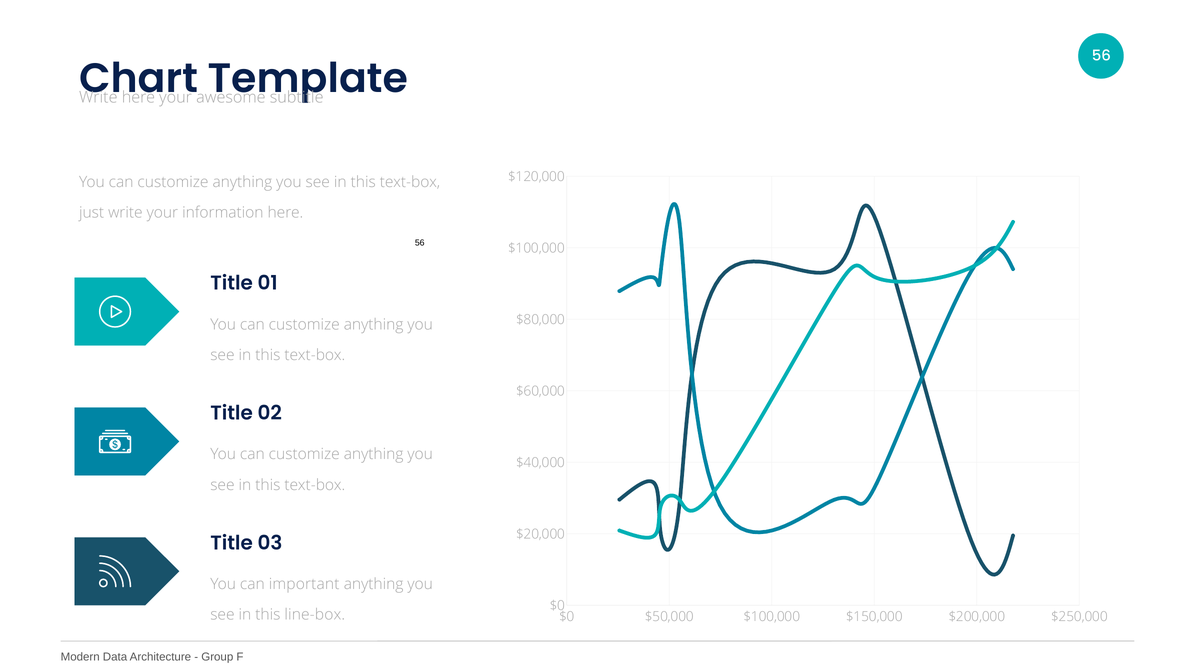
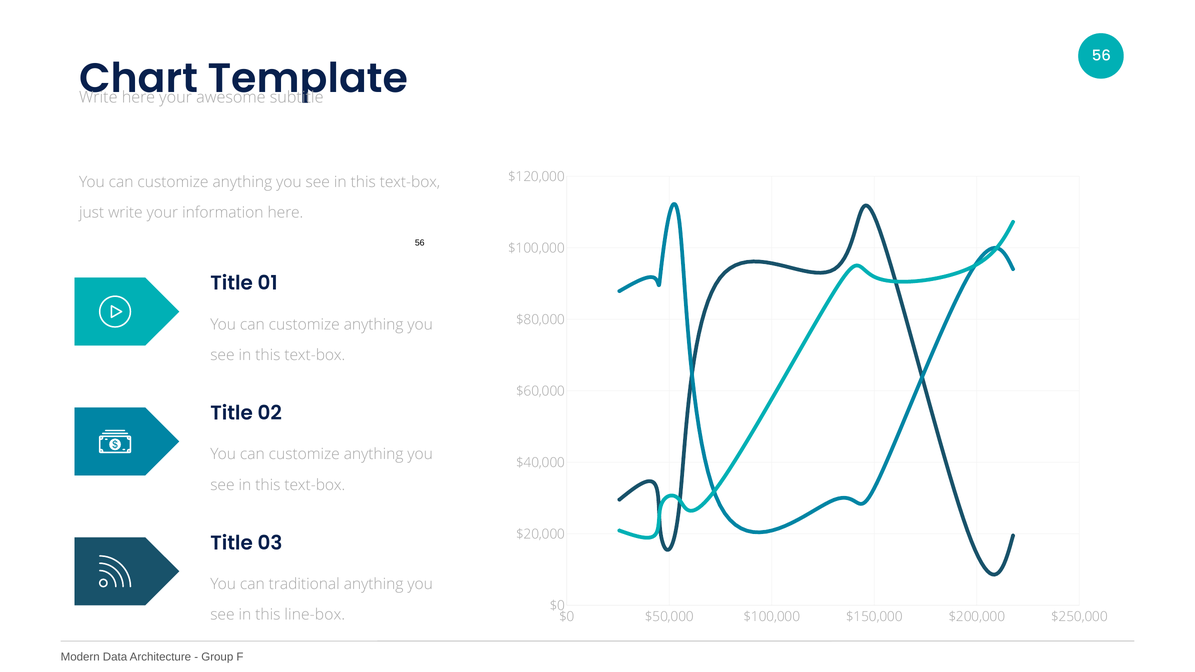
important: important -> traditional (304, 584)
